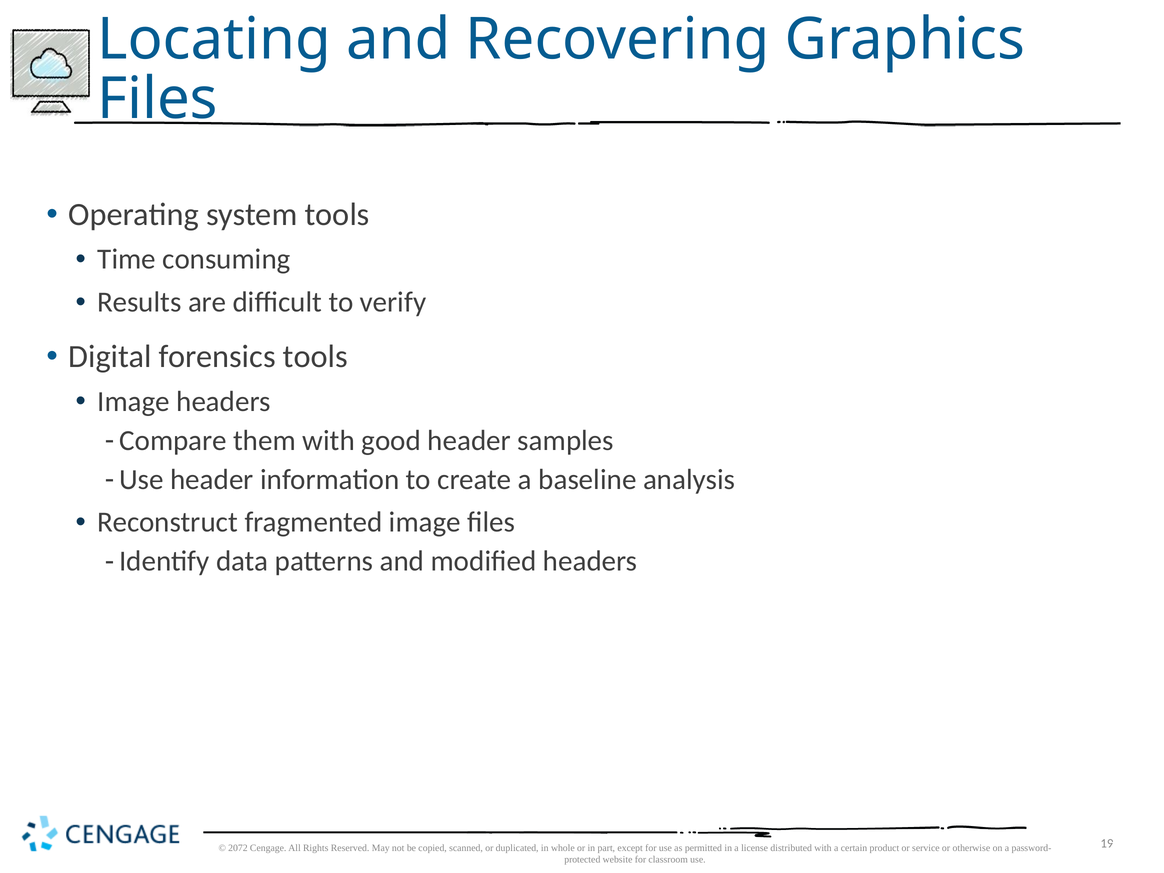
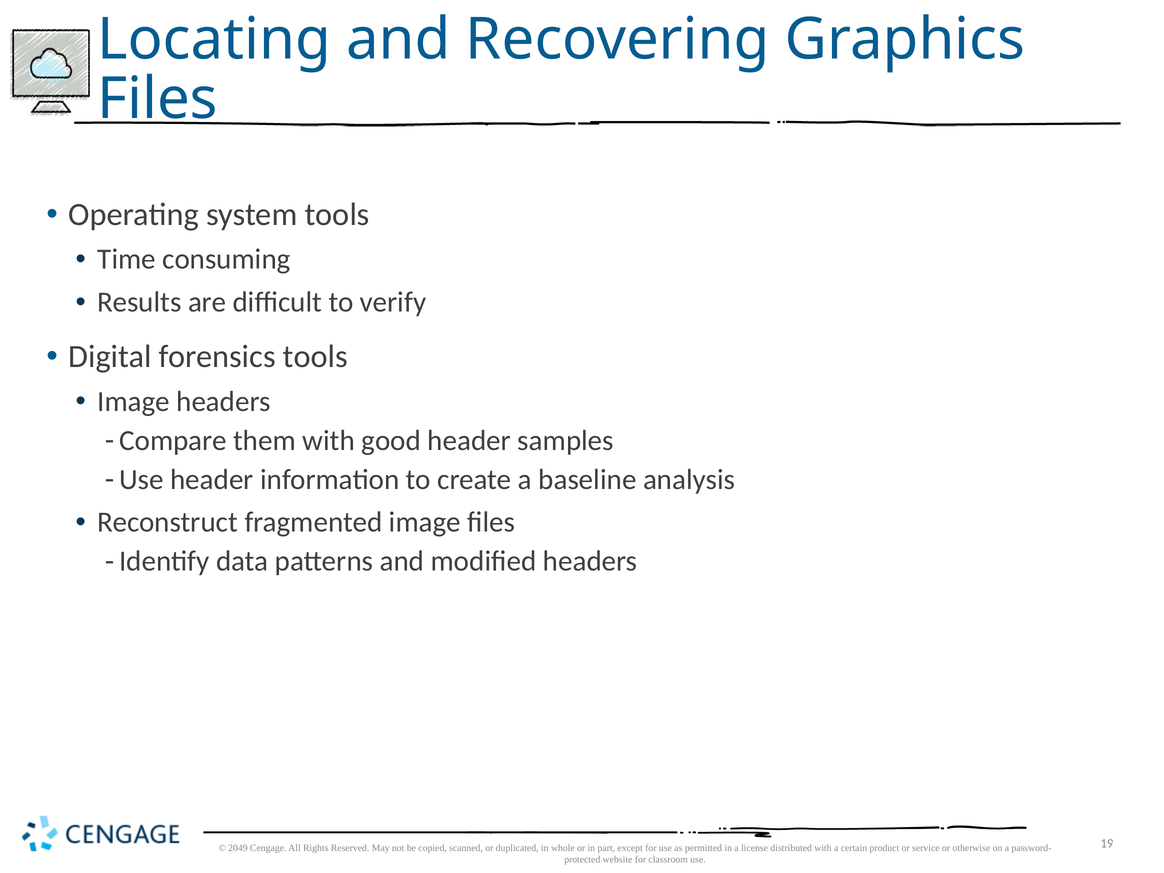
2072: 2072 -> 2049 (238, 848)
